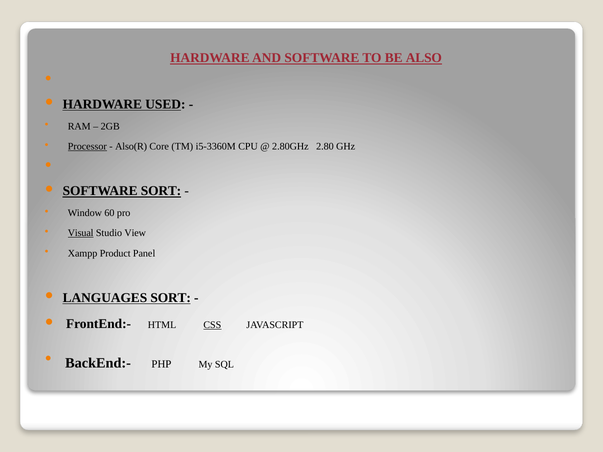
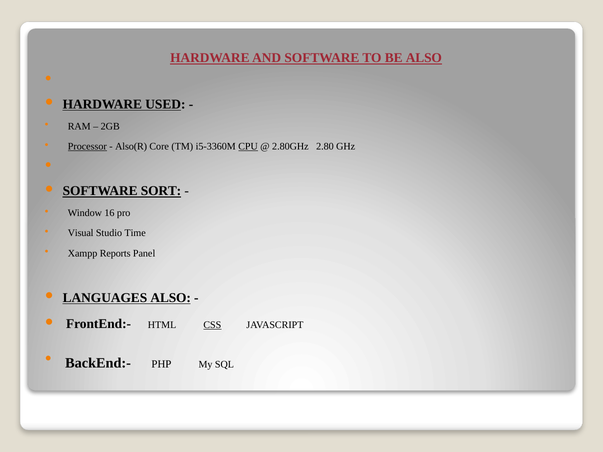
CPU underline: none -> present (248, 146)
60: 60 -> 16 (109, 213)
Visual underline: present -> none (81, 233)
View: View -> Time (135, 233)
Product: Product -> Reports (115, 253)
LANGUAGES SORT: SORT -> ALSO (171, 298)
